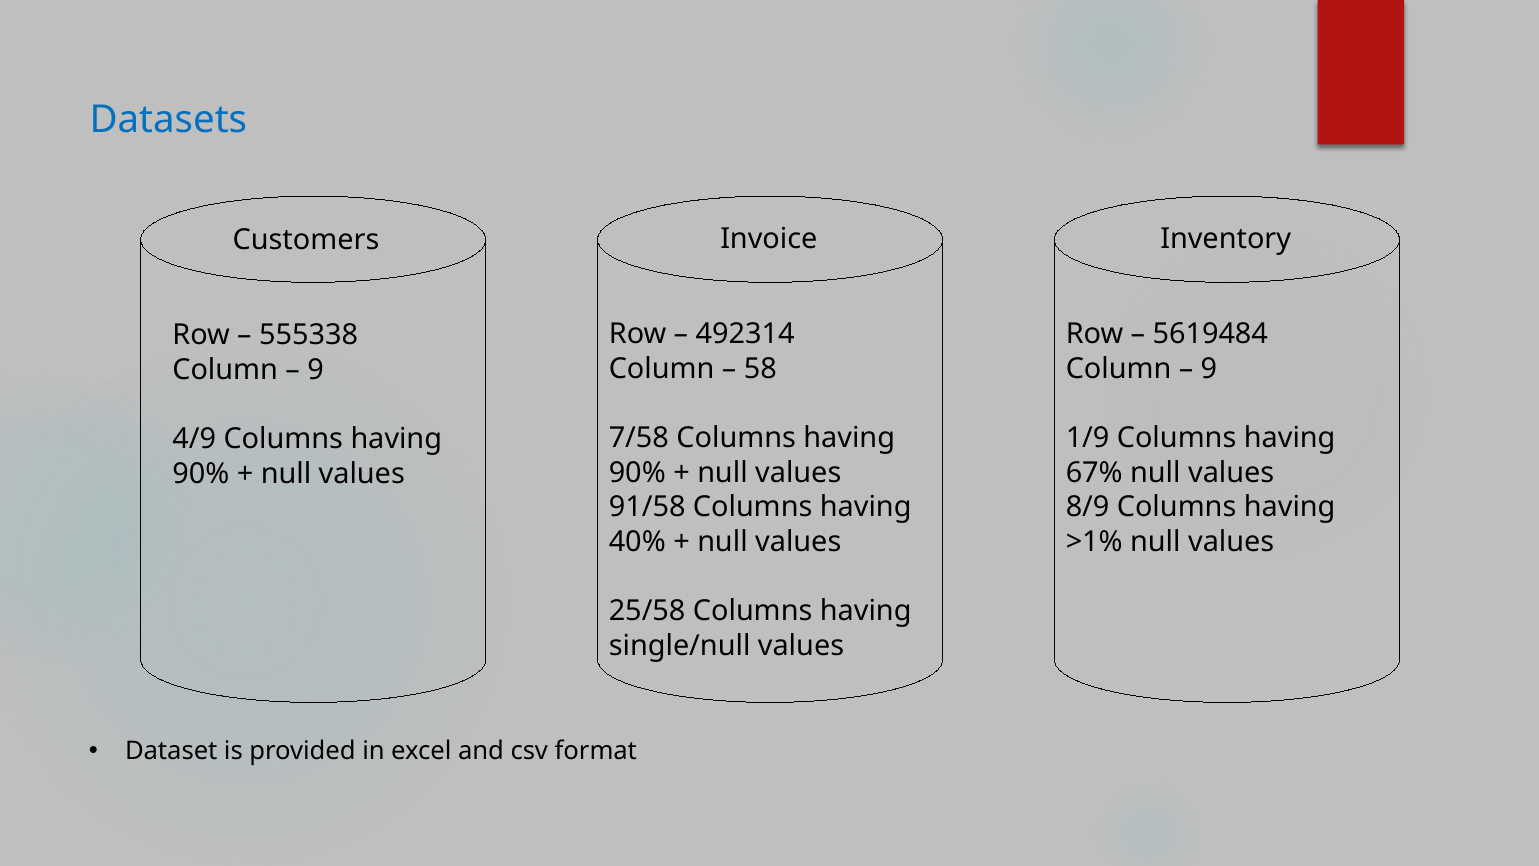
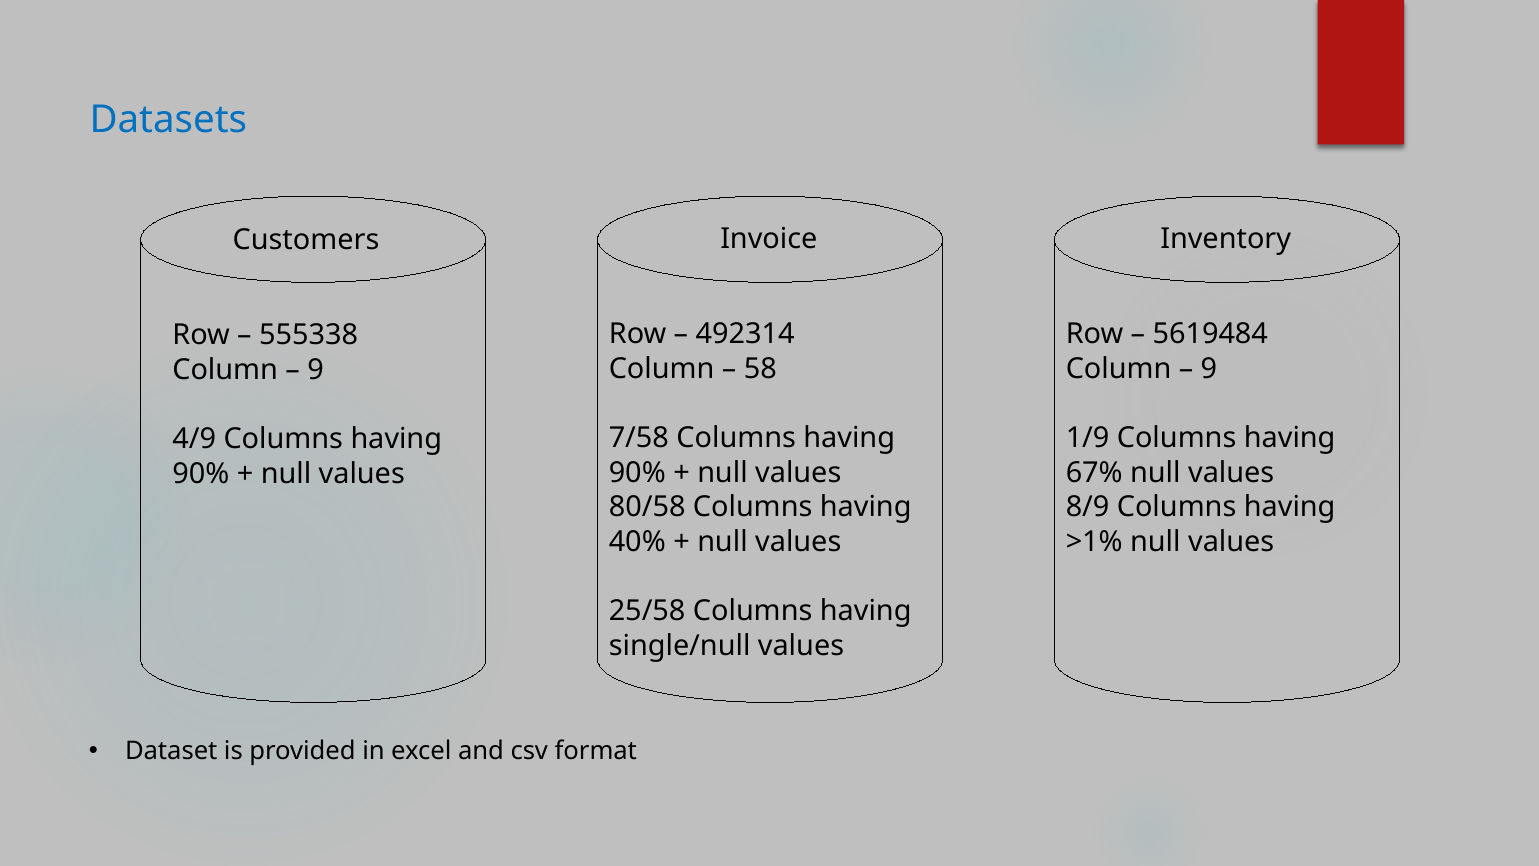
91/58: 91/58 -> 80/58 (647, 507)
